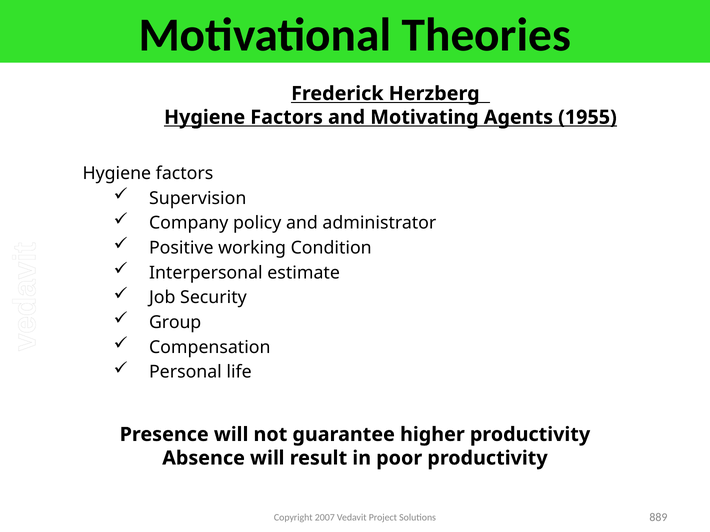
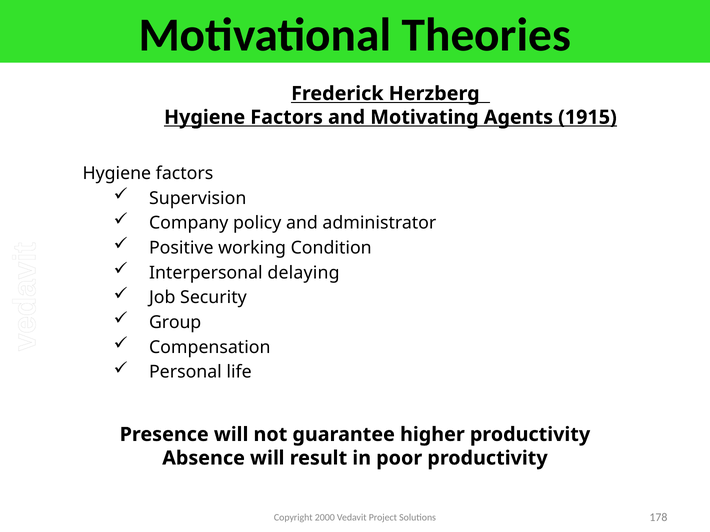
1955: 1955 -> 1915 (587, 117)
estimate: estimate -> delaying (304, 273)
2007: 2007 -> 2000 (325, 518)
889: 889 -> 178 (658, 518)
